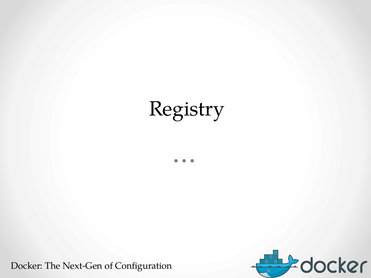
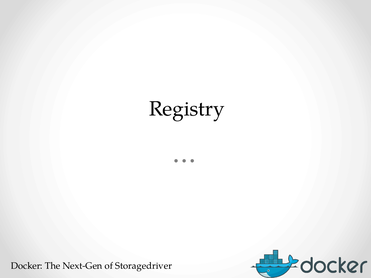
Configuration: Configuration -> Storagedriver (144, 266)
